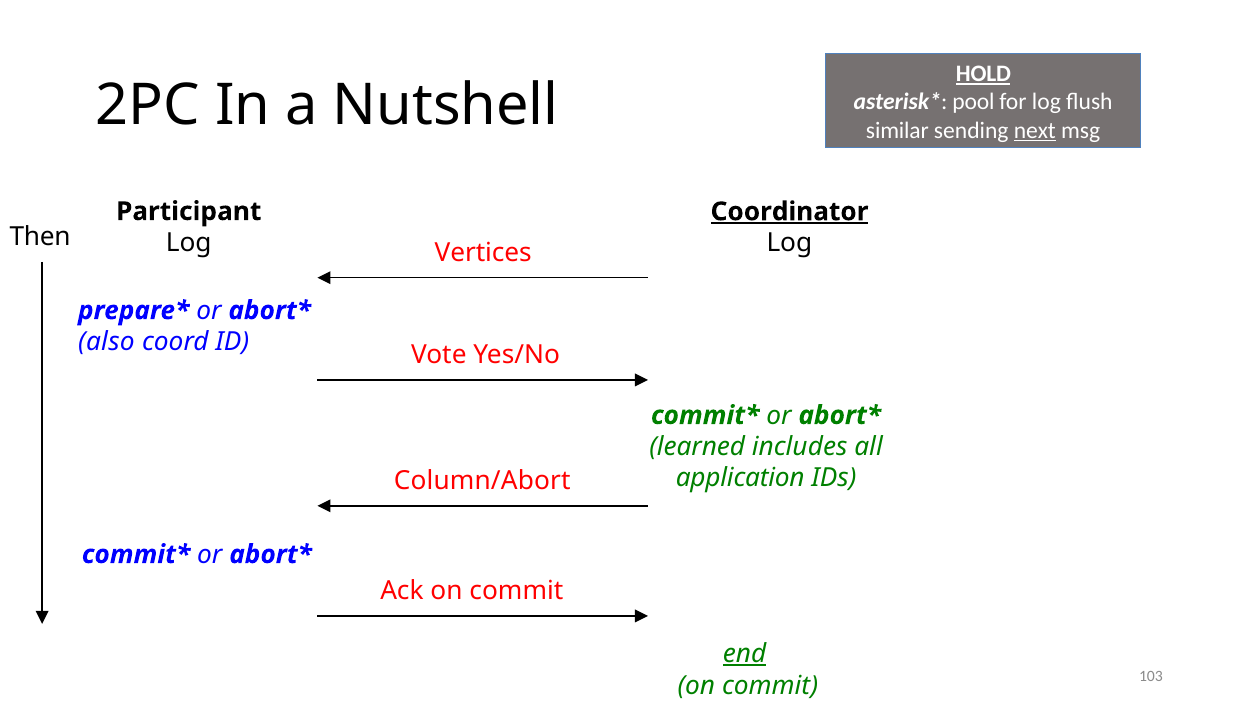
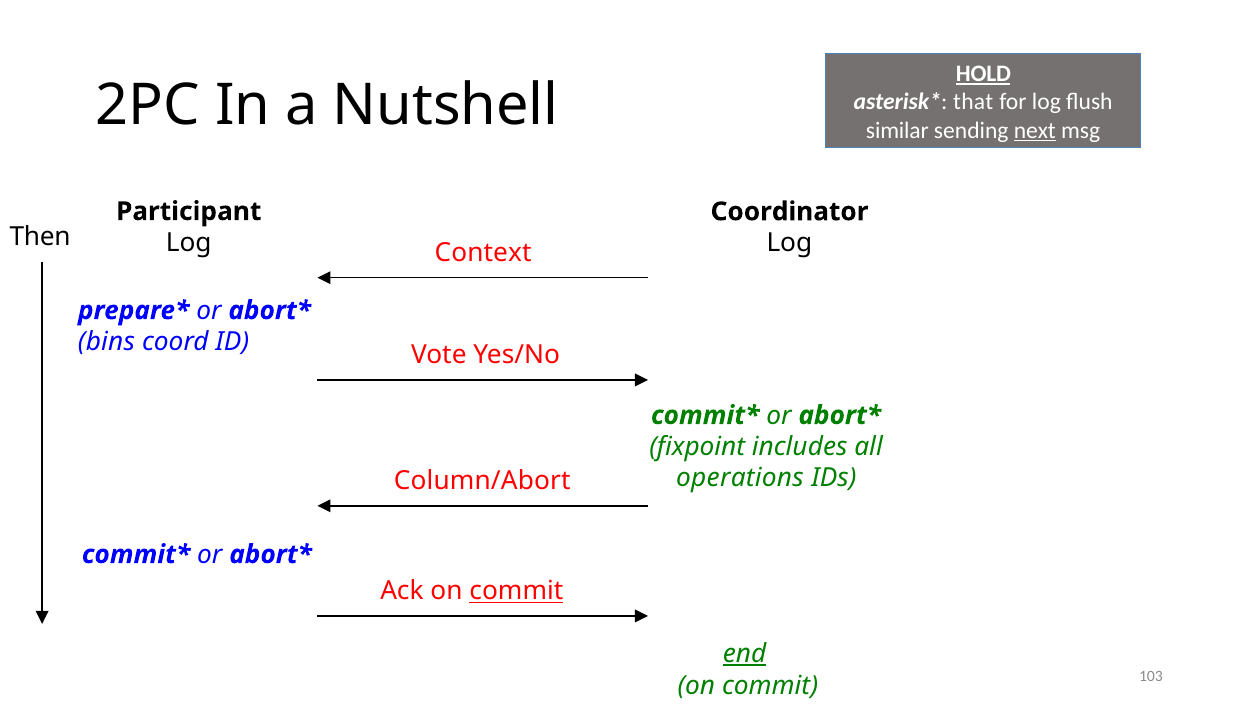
pool: pool -> that (973, 102)
Coordinator underline: present -> none (789, 212)
Vertices: Vertices -> Context (483, 253)
also: also -> bins (106, 342)
learned: learned -> fixpoint (697, 447)
application: application -> operations (740, 478)
commit underline: none -> present (516, 591)
